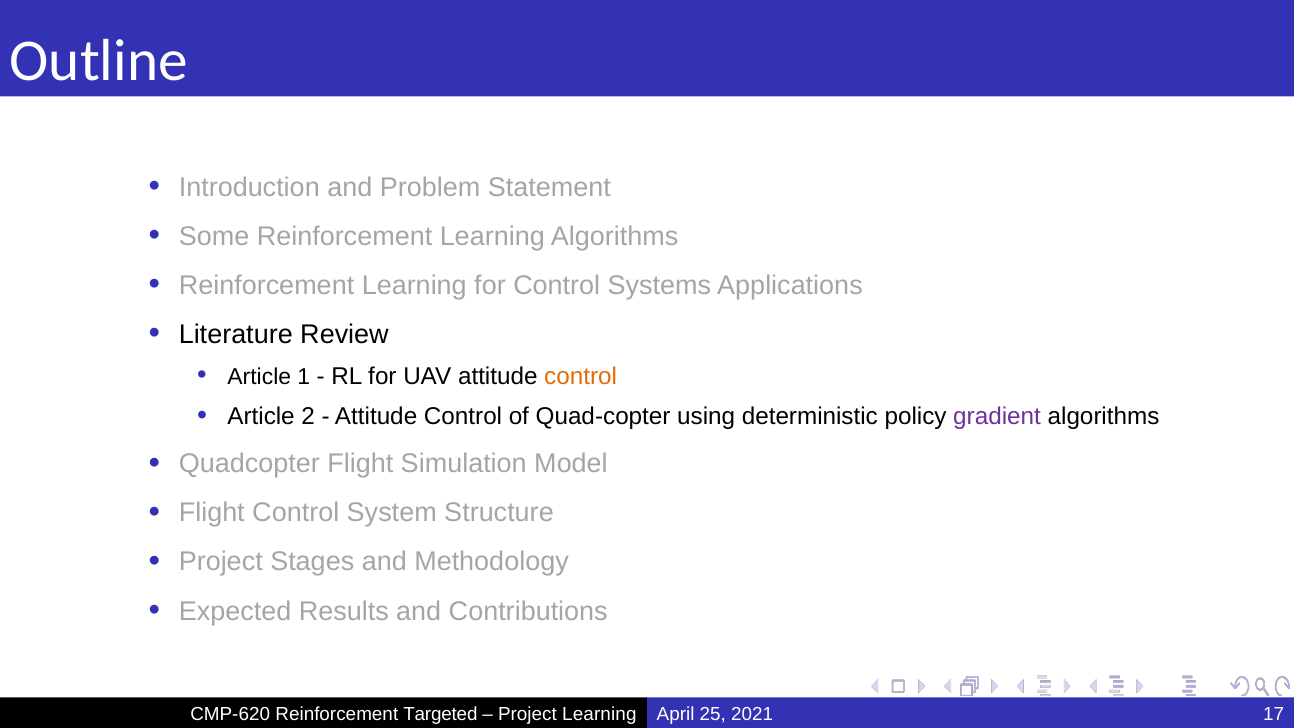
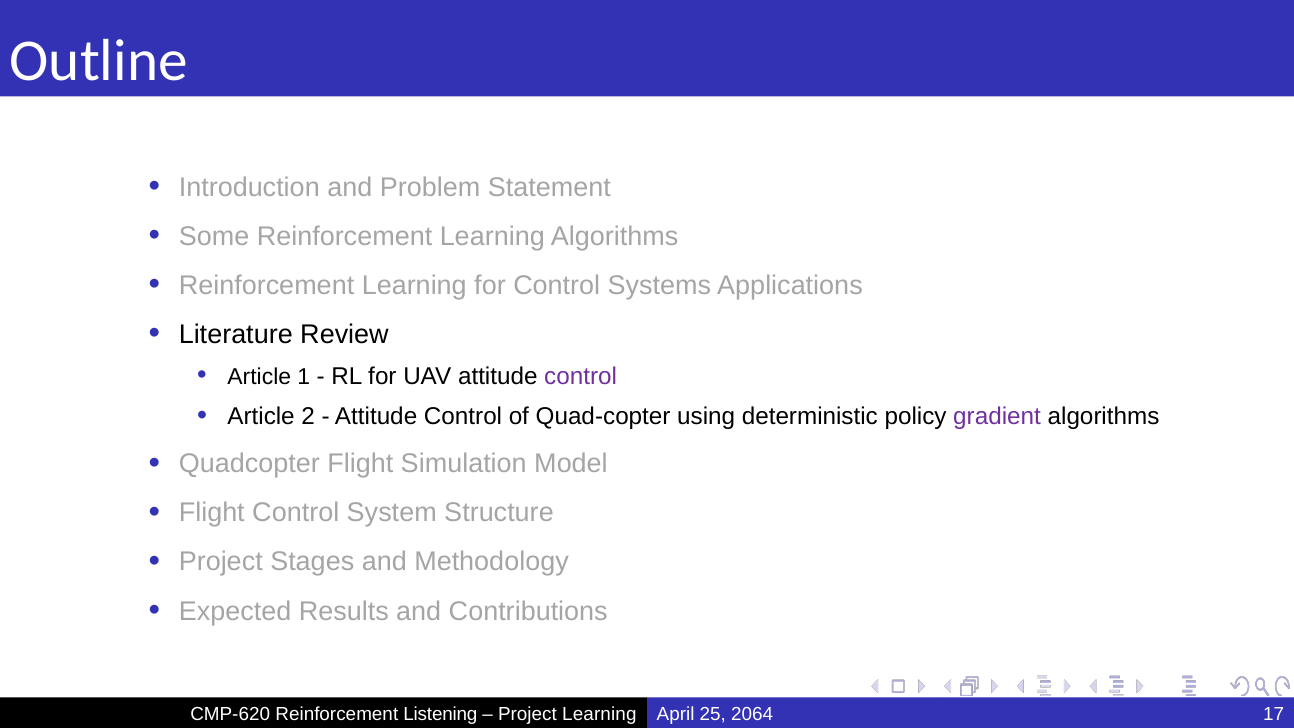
control colour: orange -> purple (581, 376)
Targeted: Targeted -> Listening (440, 714)
2021: 2021 -> 2064 (752, 714)
